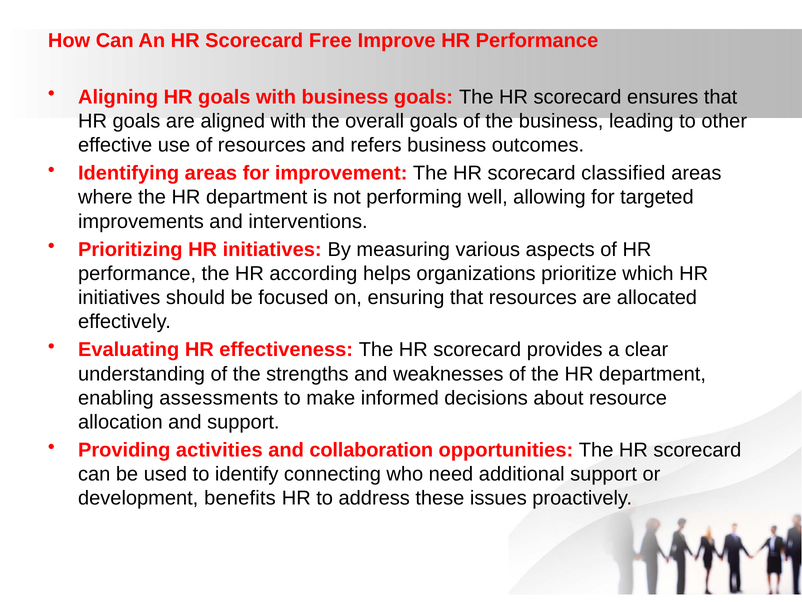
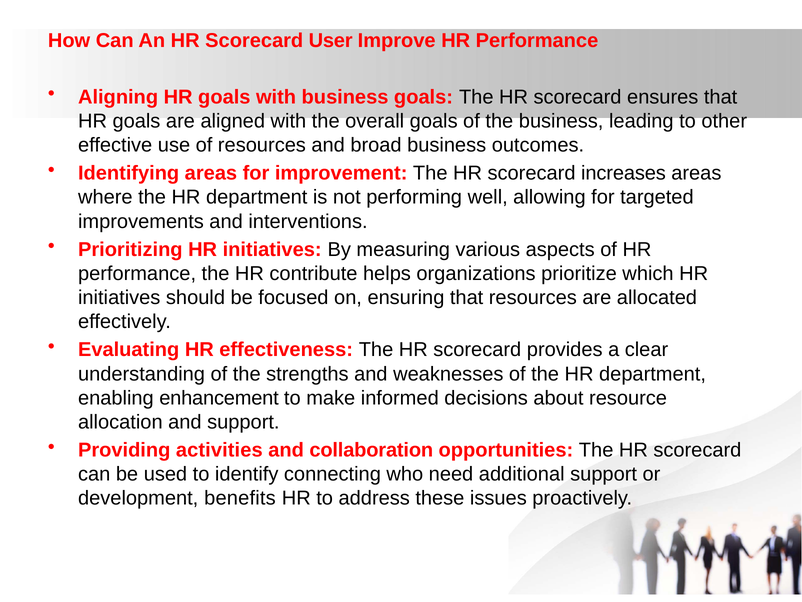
Free: Free -> User (331, 41)
refers: refers -> broad (376, 145)
classified: classified -> increases (623, 173)
according: according -> contribute (313, 273)
assessments: assessments -> enhancement (219, 398)
